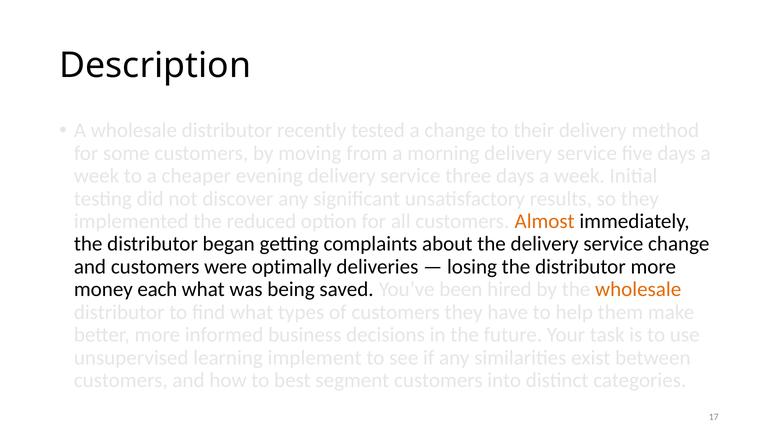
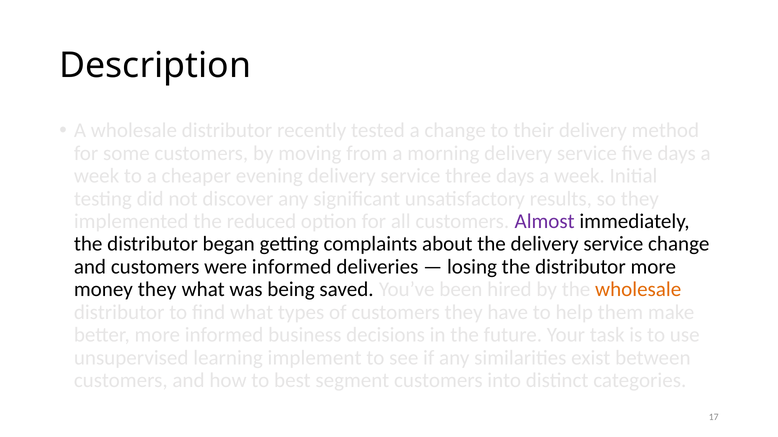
Almost colour: orange -> purple (545, 222)
were optimally: optimally -> informed (292, 267)
money each: each -> they (157, 290)
